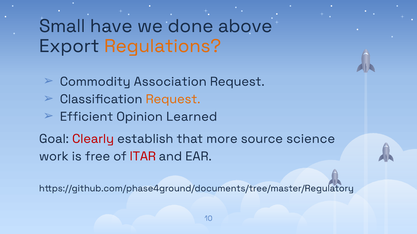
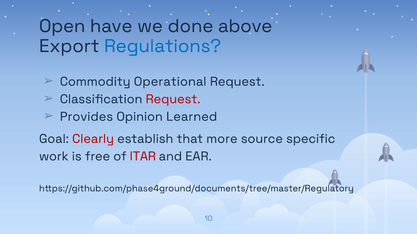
Small: Small -> Open (62, 26)
Regulations colour: orange -> blue (163, 46)
Association: Association -> Operational (170, 82)
Request colour: orange -> red (173, 99)
Efficient: Efficient -> Provides (86, 117)
science: science -> specific (311, 139)
